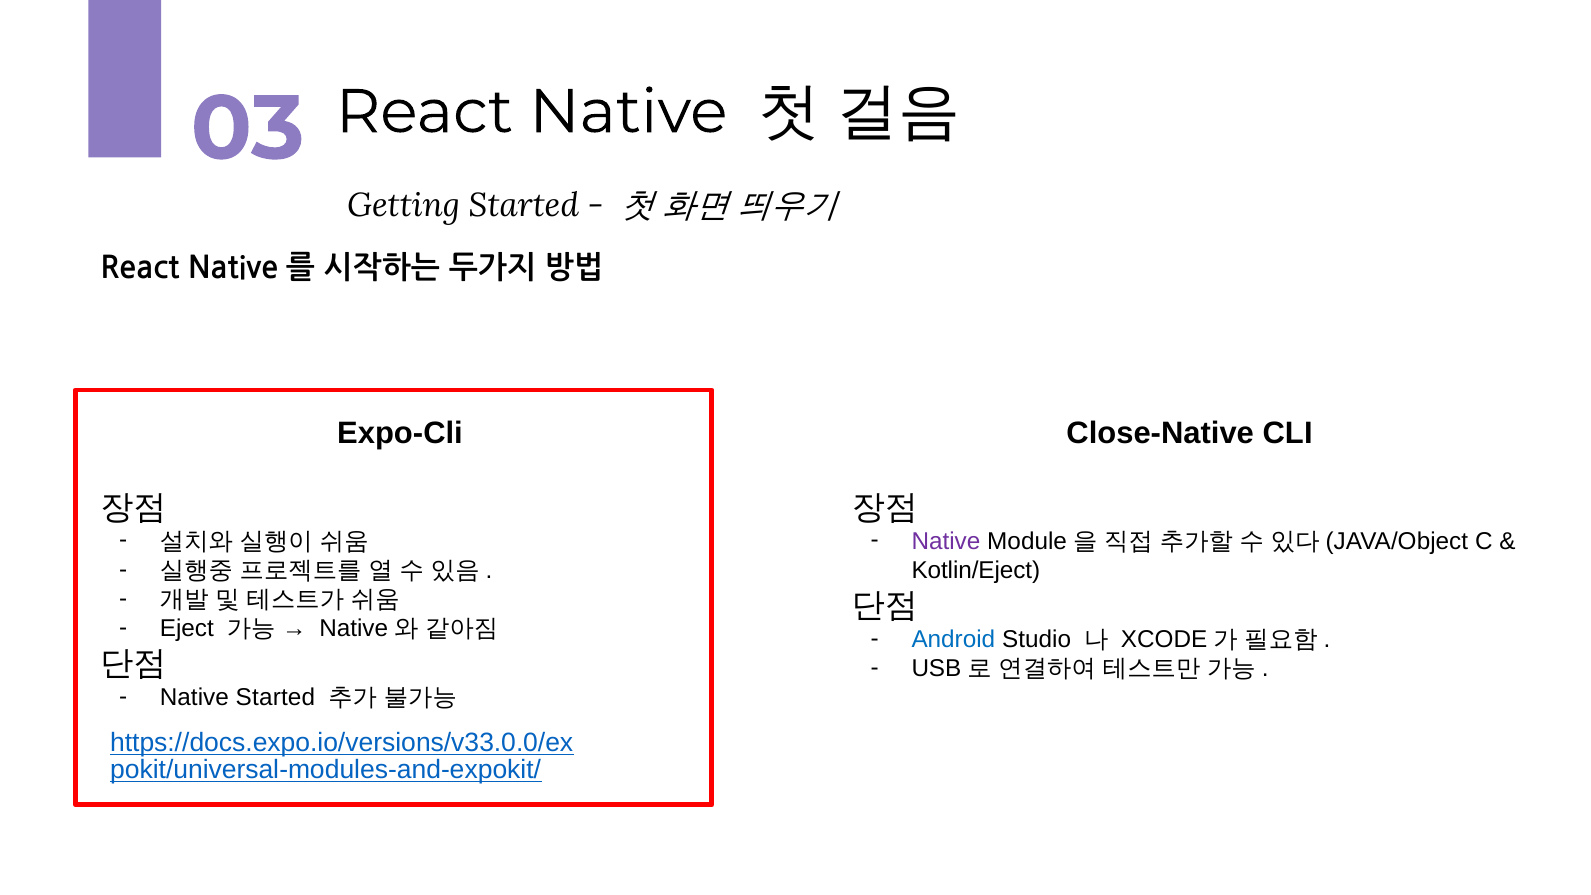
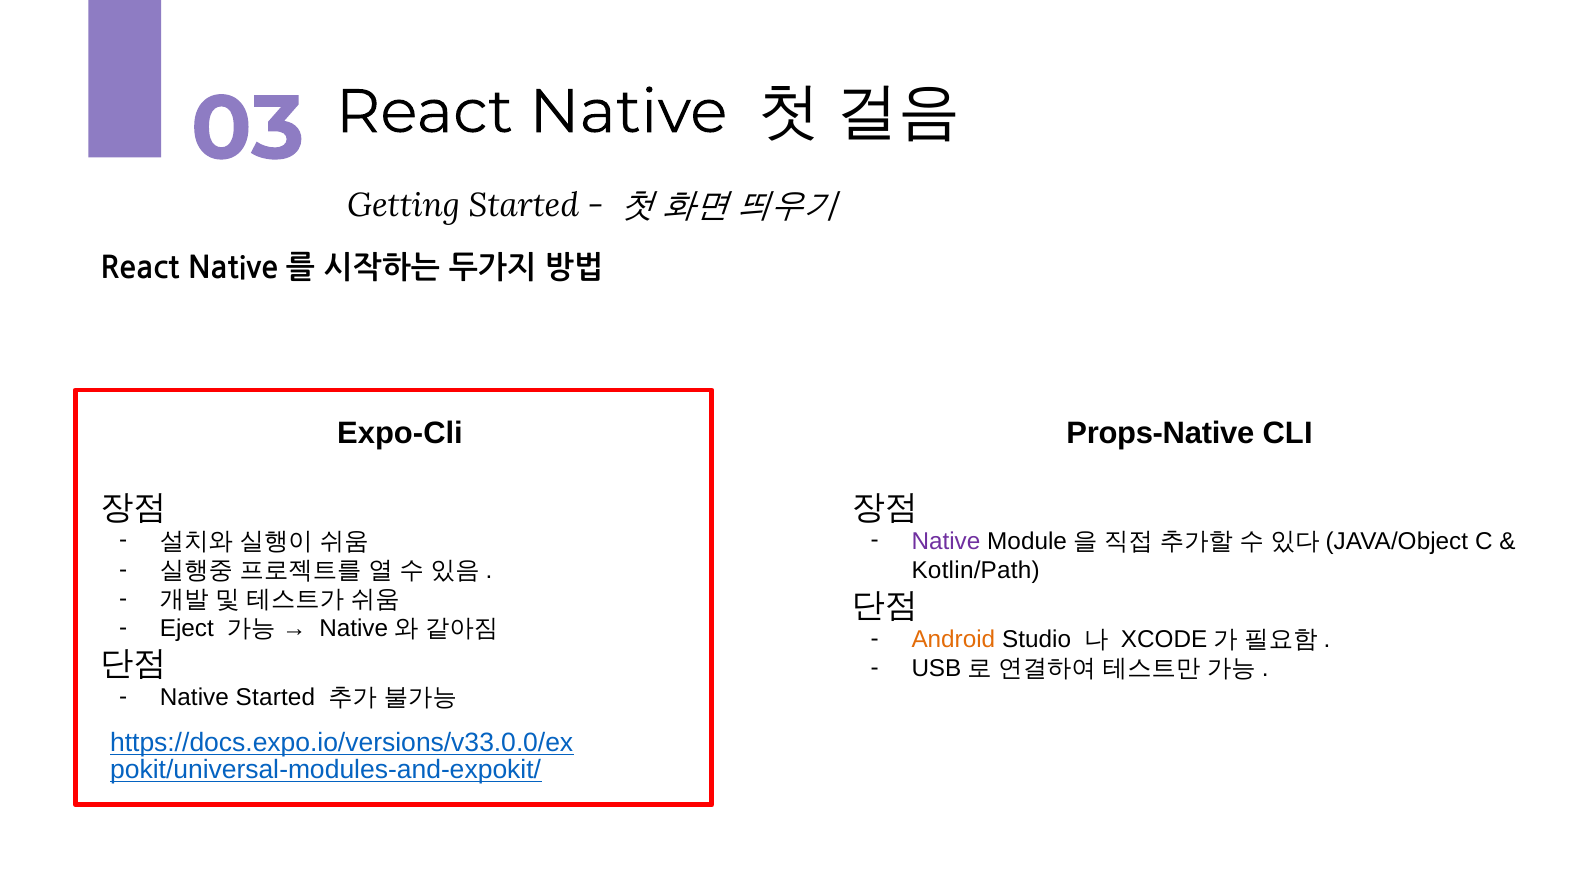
Close-Native: Close-Native -> Props-Native (1160, 434)
Kotlin/Eject: Kotlin/Eject -> Kotlin/Path (976, 570)
Android colour: blue -> orange (953, 639)
